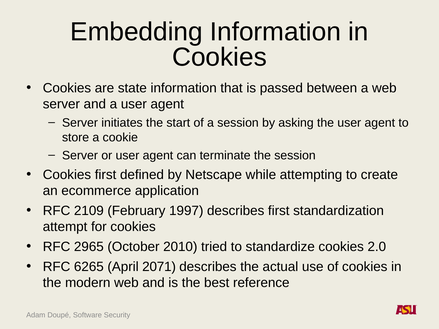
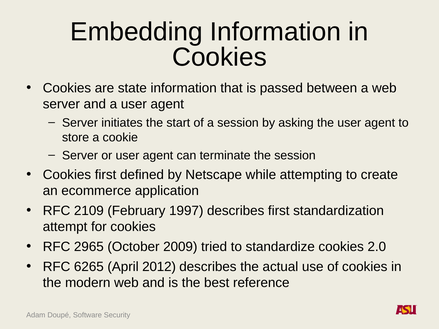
2010: 2010 -> 2009 (180, 247)
2071: 2071 -> 2012 (159, 267)
